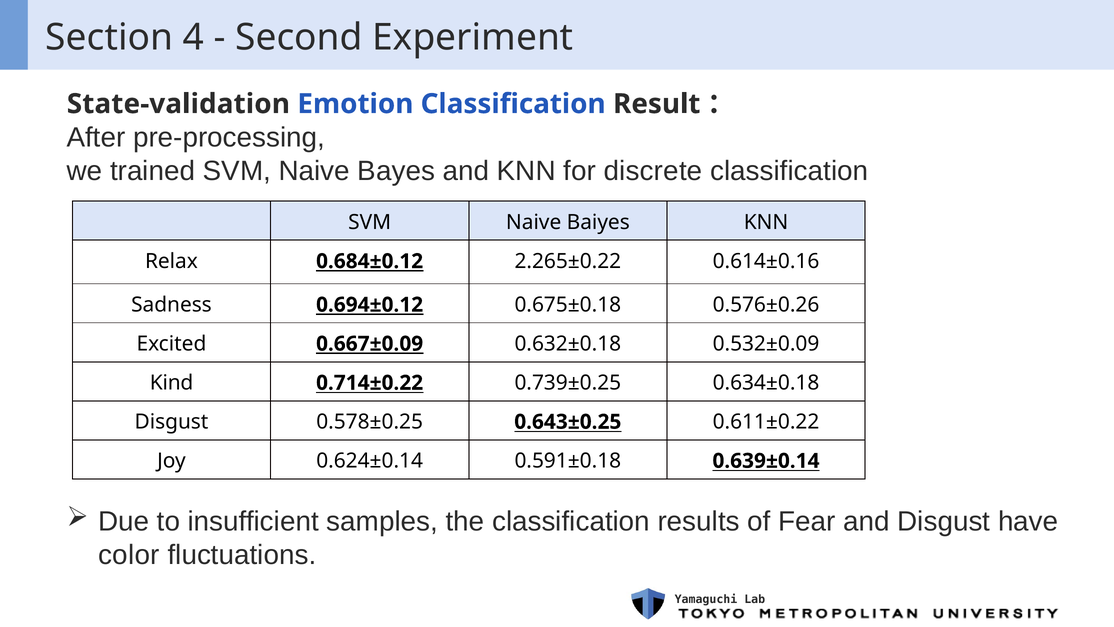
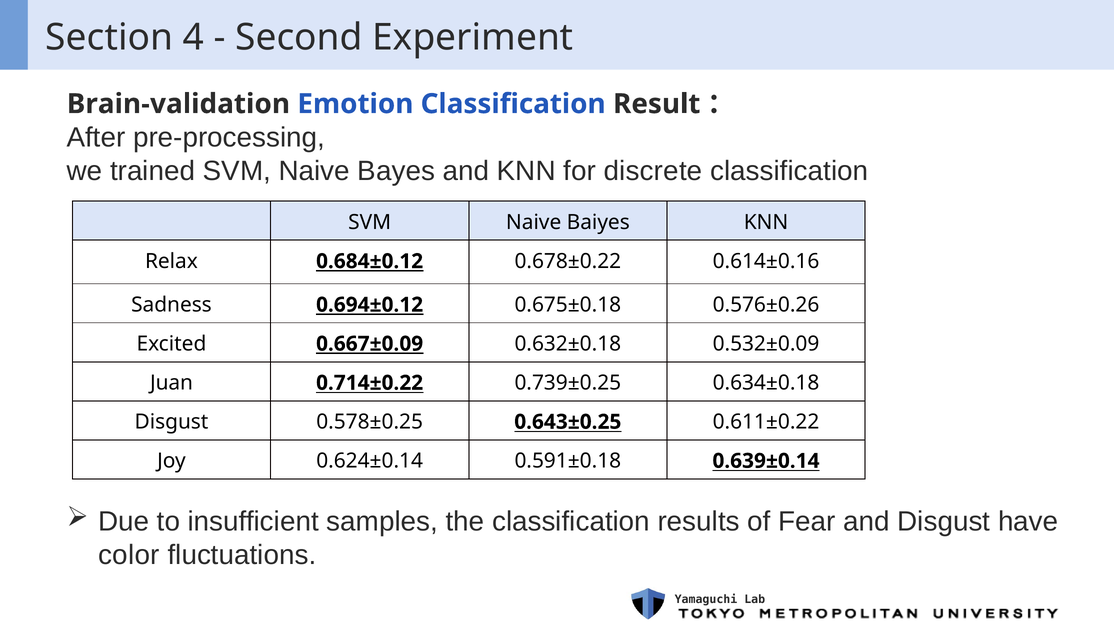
State-validation: State-validation -> Brain-validation (178, 104)
2.265±0.22: 2.265±0.22 -> 0.678±0.22 (568, 261)
Kind: Kind -> Juan (172, 383)
